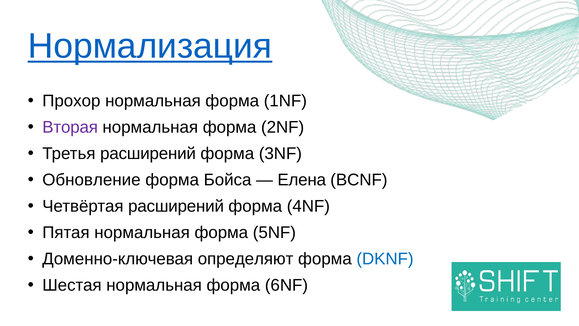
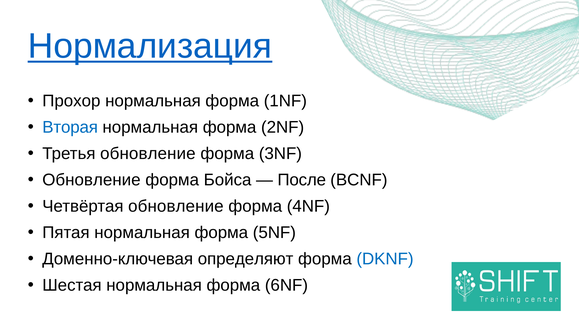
Вторая colour: purple -> blue (70, 127)
Третья расширений: расширений -> обновление (148, 154)
Елена: Елена -> После (302, 180)
Четвёртая расширений: расширений -> обновление (176, 206)
